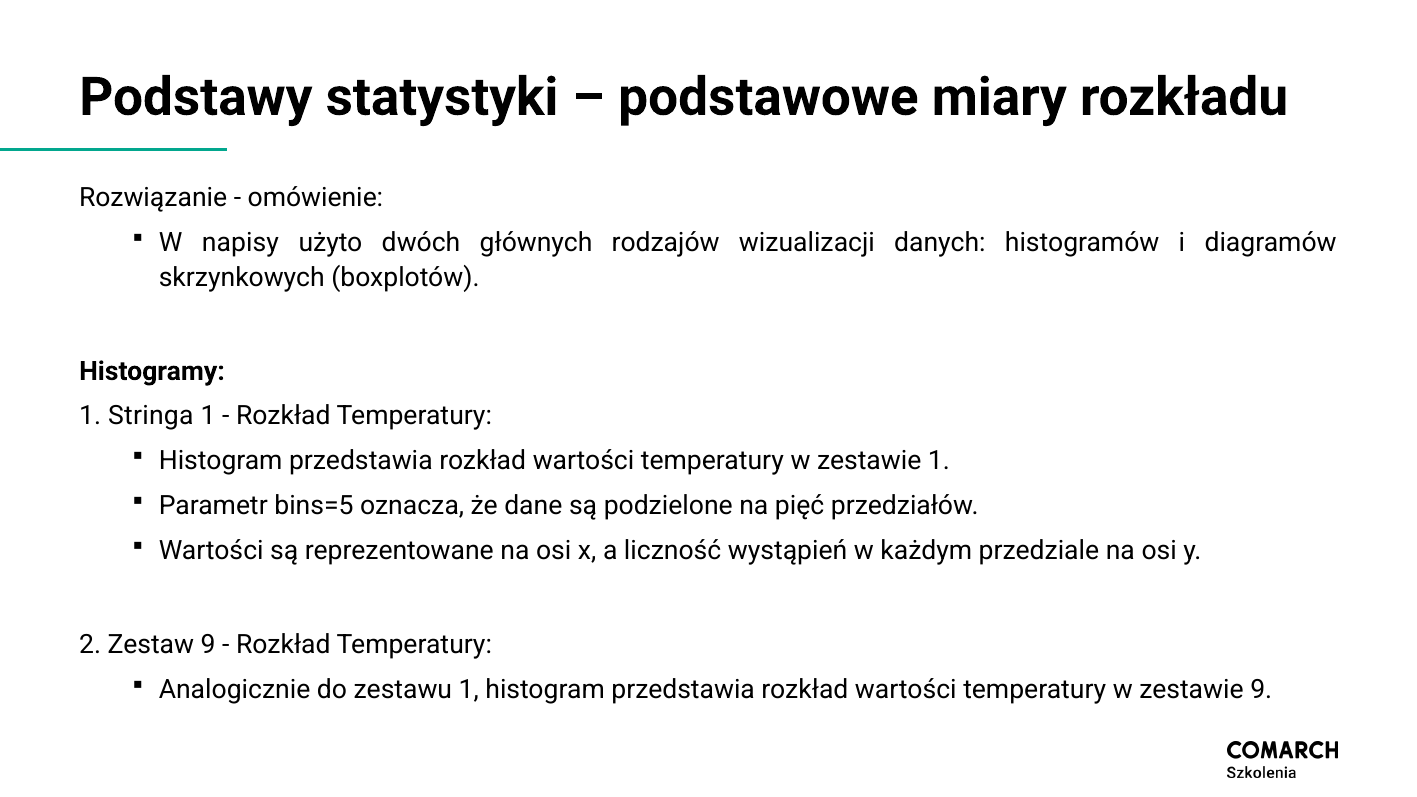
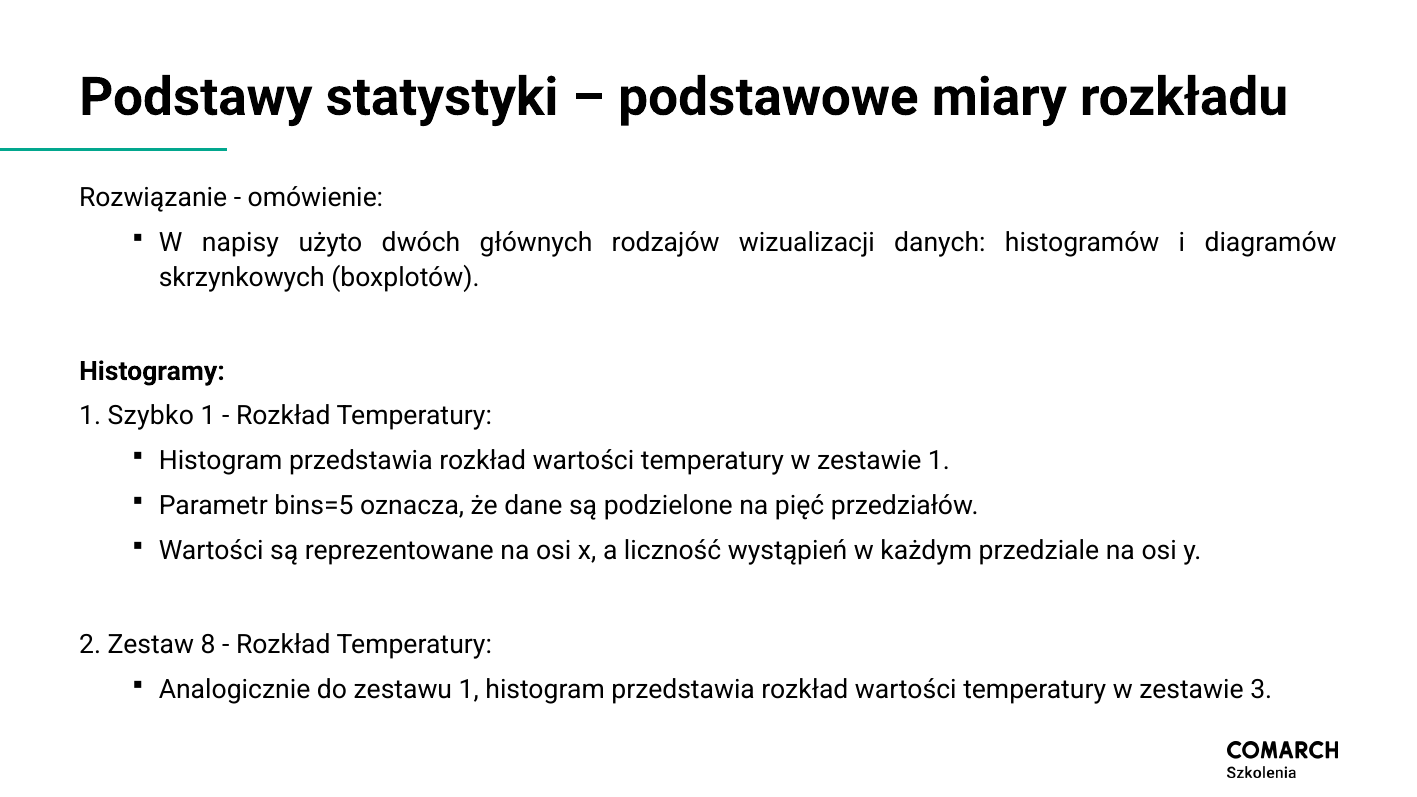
Stringa: Stringa -> Szybko (151, 416)
Zestaw 9: 9 -> 8 (208, 645)
zestawie 9: 9 -> 3 (1261, 690)
